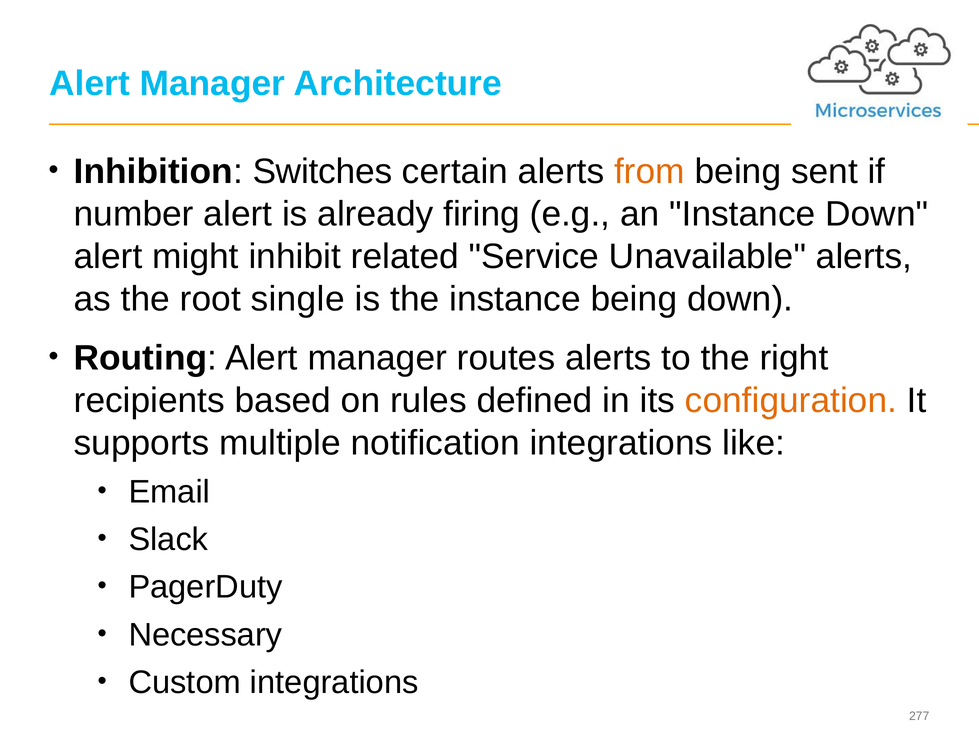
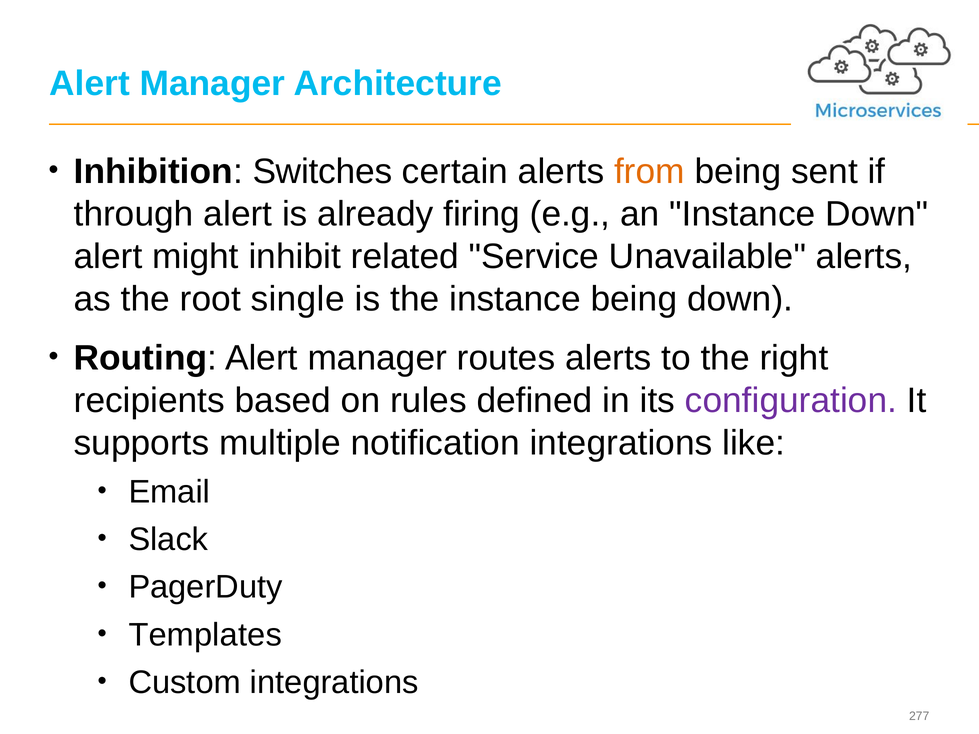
number: number -> through (134, 214)
configuration colour: orange -> purple (791, 400)
Necessary: Necessary -> Templates (205, 635)
